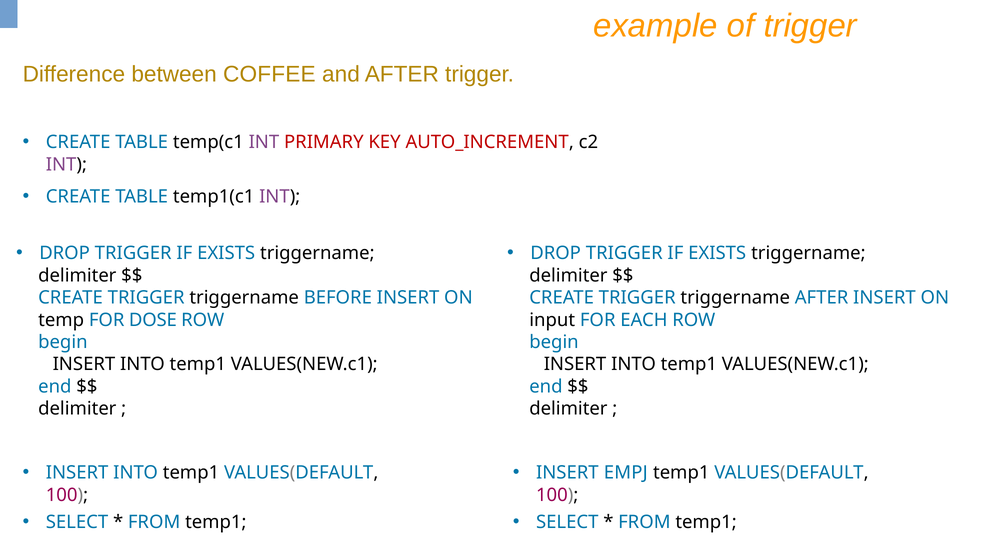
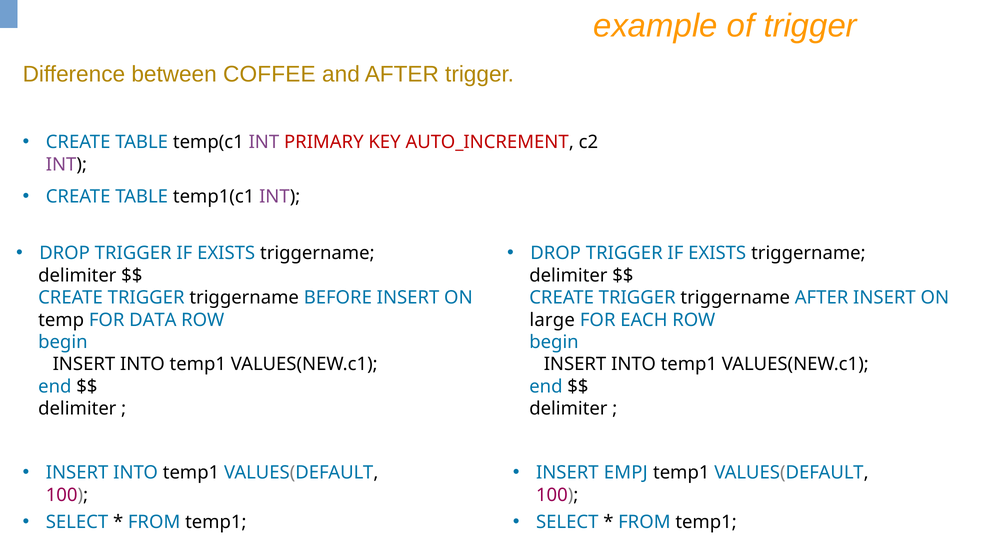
DOSE: DOSE -> DATA (153, 320)
input: input -> large (552, 320)
